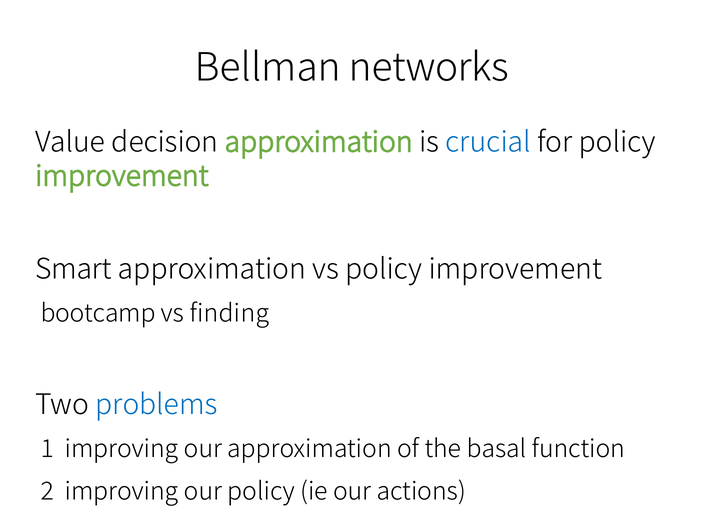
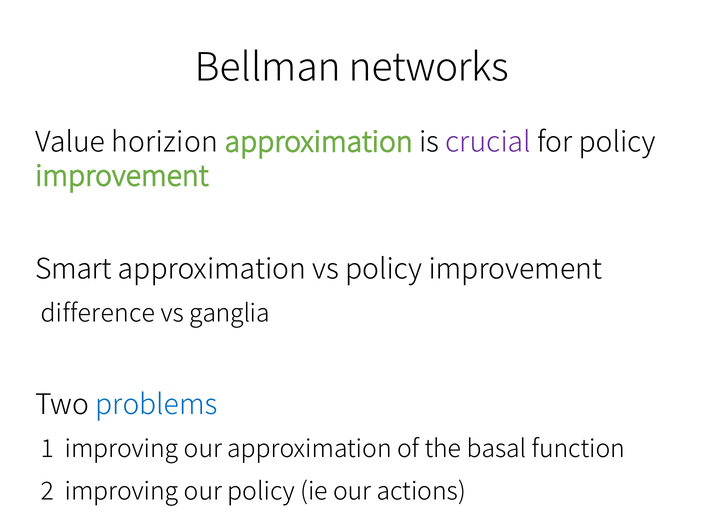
decision: decision -> horizion (165, 142)
crucial colour: blue -> purple (488, 142)
bootcamp: bootcamp -> difference (98, 314)
finding: finding -> ganglia (230, 314)
